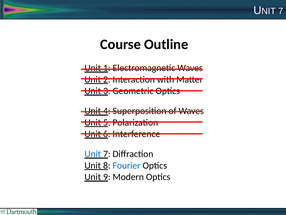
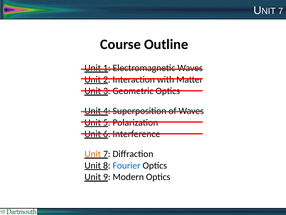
Unit colour: blue -> orange (93, 154)
